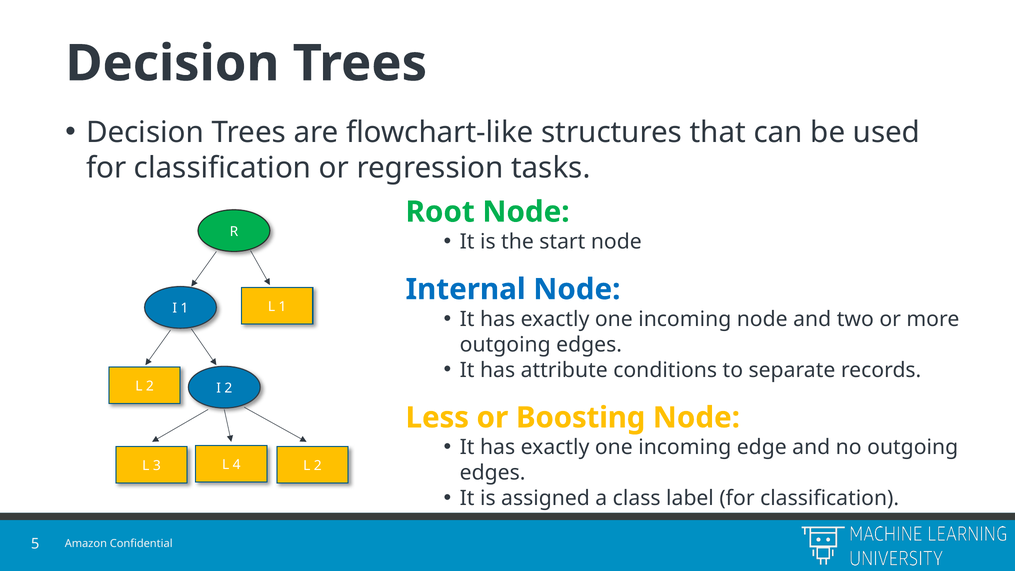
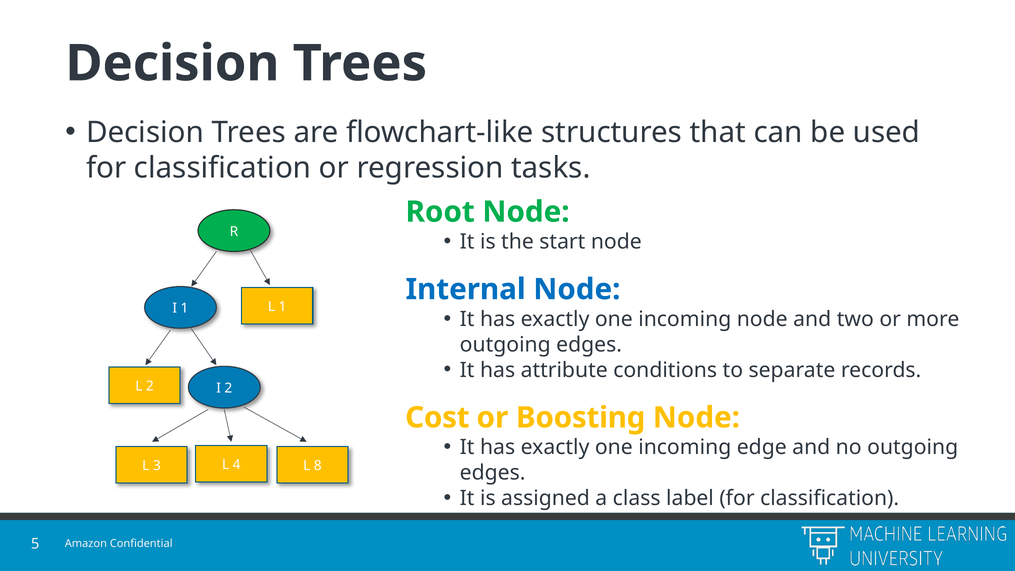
Less: Less -> Cost (437, 418)
4 L 2: 2 -> 8 (318, 466)
